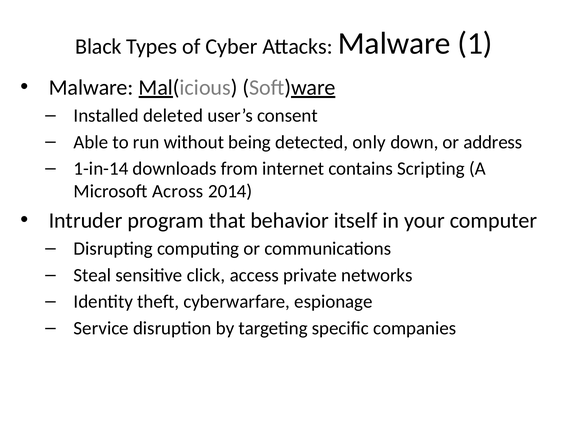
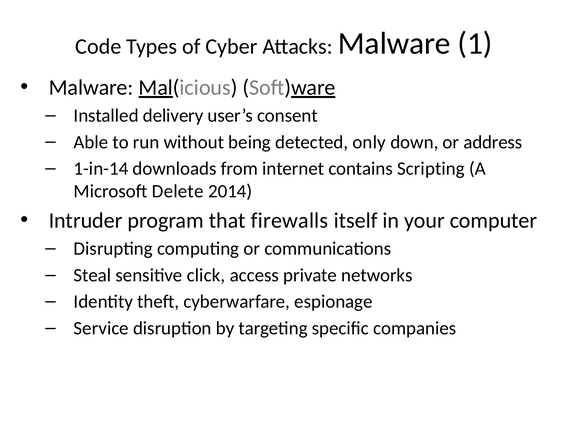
Black: Black -> Code (98, 47)
deleted: deleted -> delivery (173, 116)
Across: Across -> Delete (178, 191)
behavior: behavior -> firewalls (290, 221)
